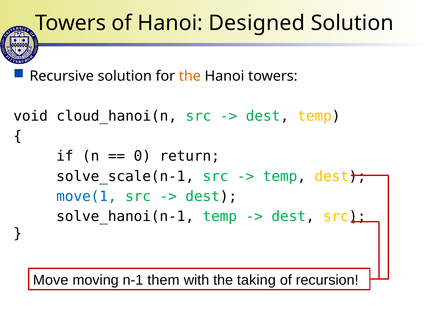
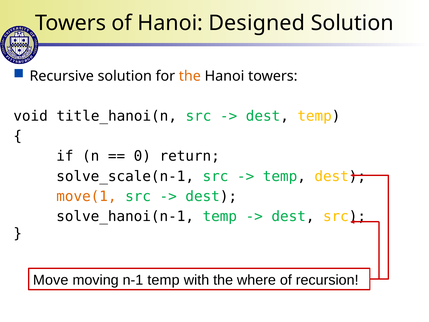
cloud_hanoi(n: cloud_hanoi(n -> title_hanoi(n (117, 116)
move(1 colour: blue -> orange (86, 196)
n-1 them: them -> temp (163, 280)
taking: taking -> where (256, 280)
